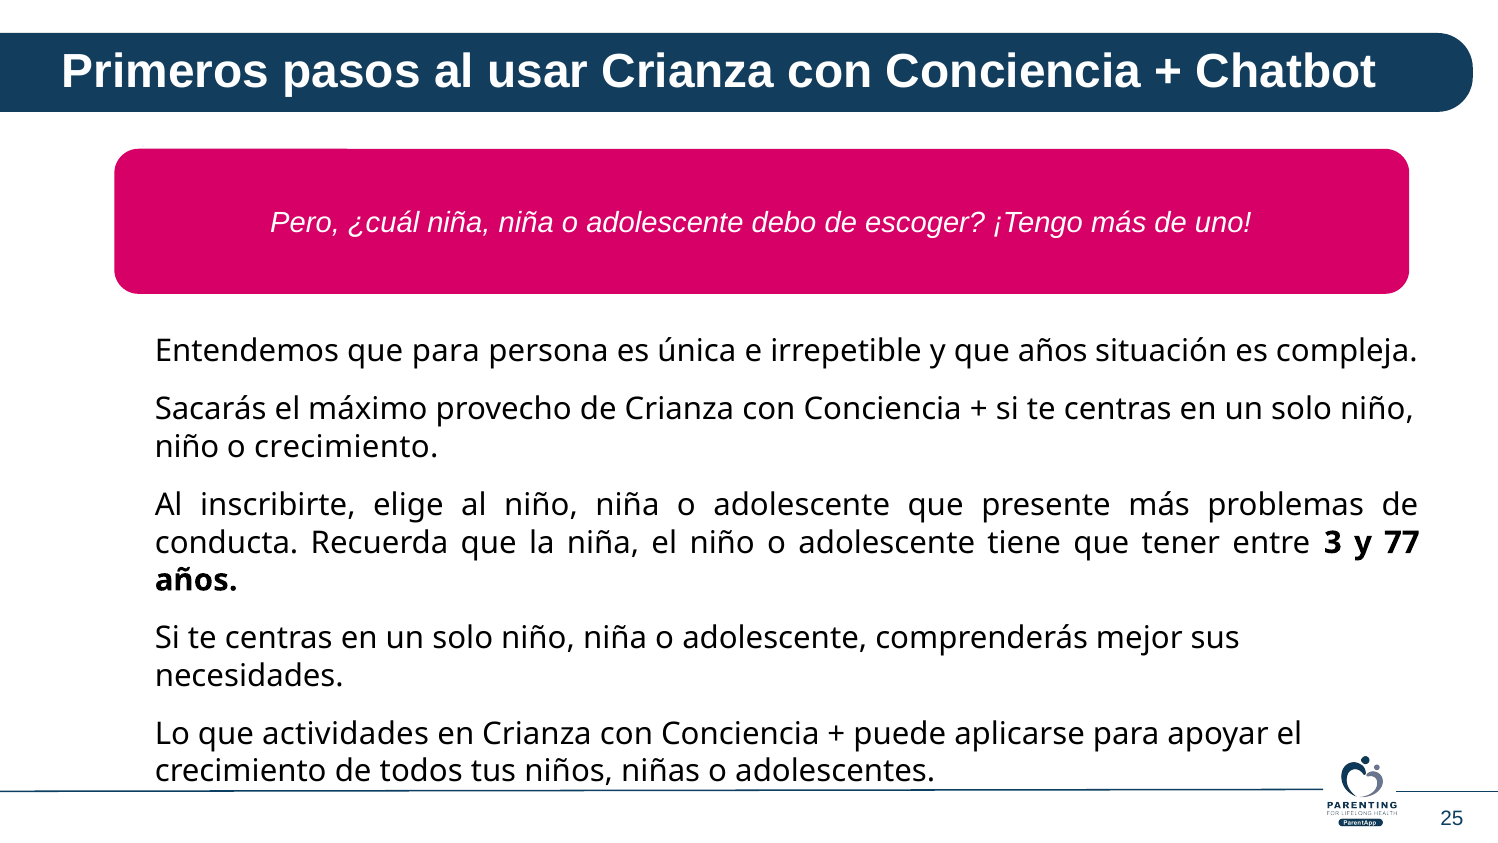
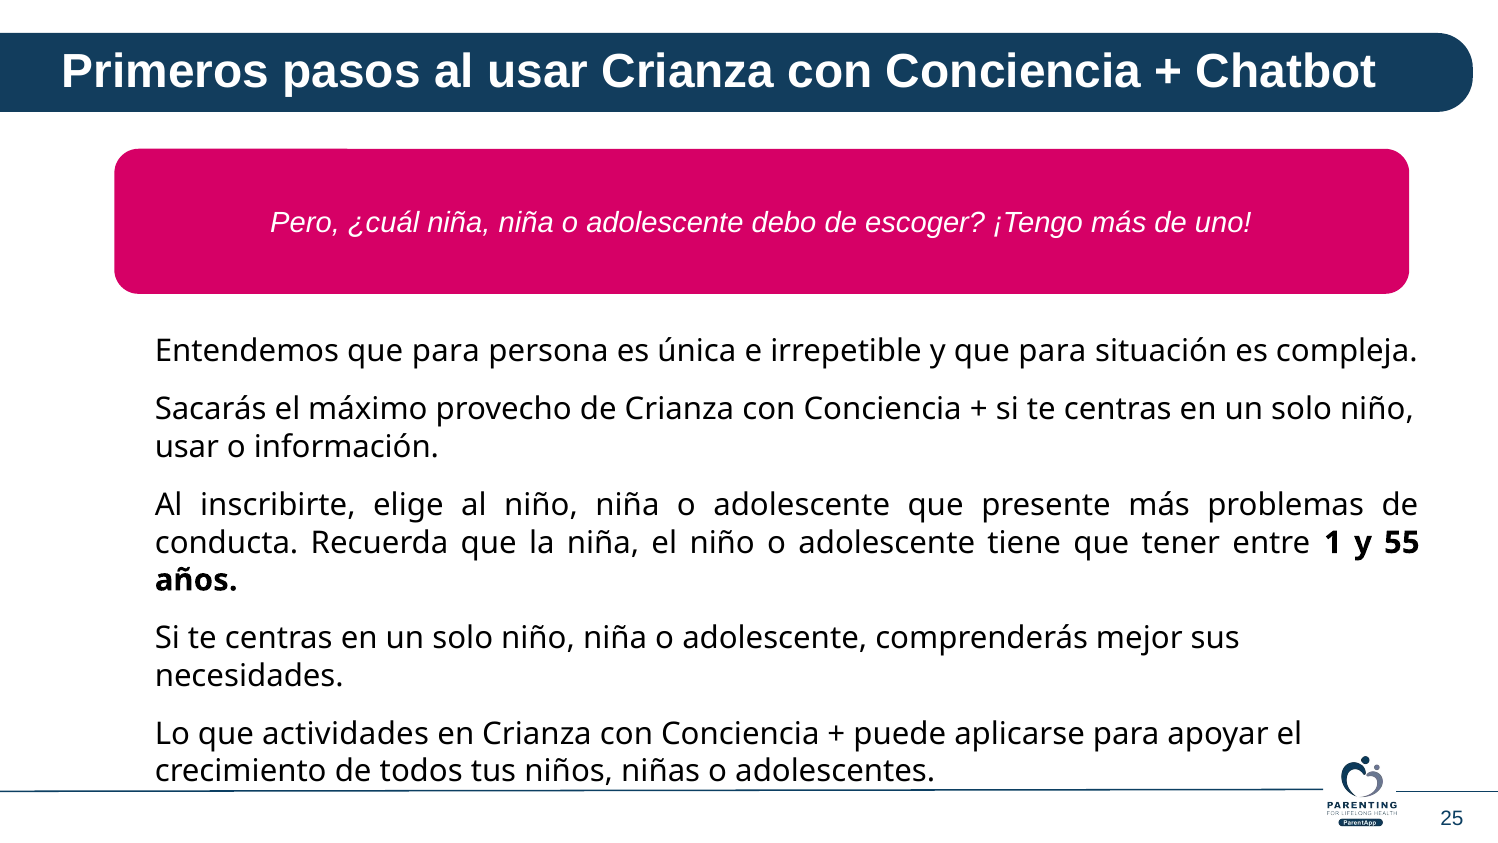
y que años: años -> para (1052, 351)
niño: niño -> usar (187, 447)
o crecimiento: crecimiento -> información (346, 447)
3: 3 -> 1 (1333, 542)
77: 77 -> 55 (1402, 542)
